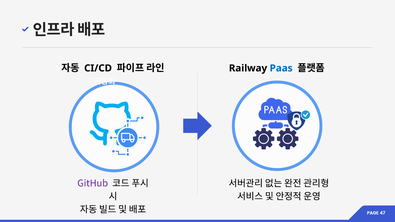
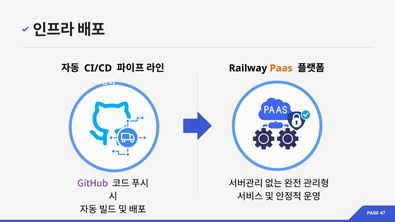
Paas colour: blue -> orange (281, 68)
